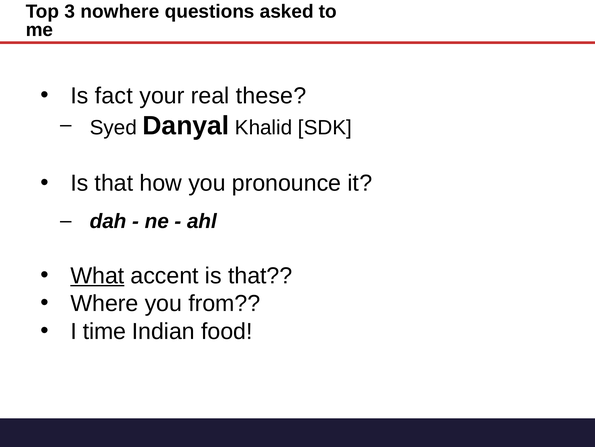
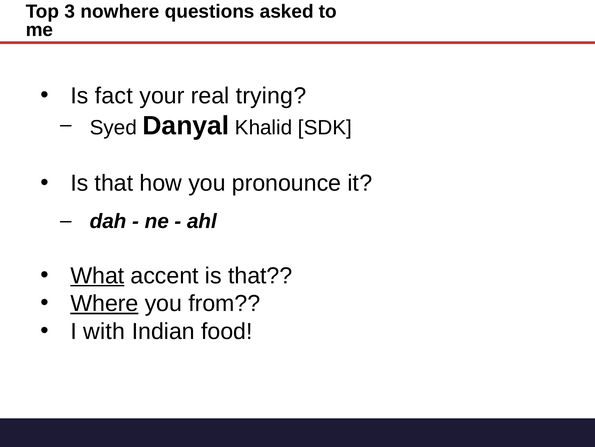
these: these -> trying (271, 96)
Where underline: none -> present (104, 303)
time: time -> with (104, 331)
